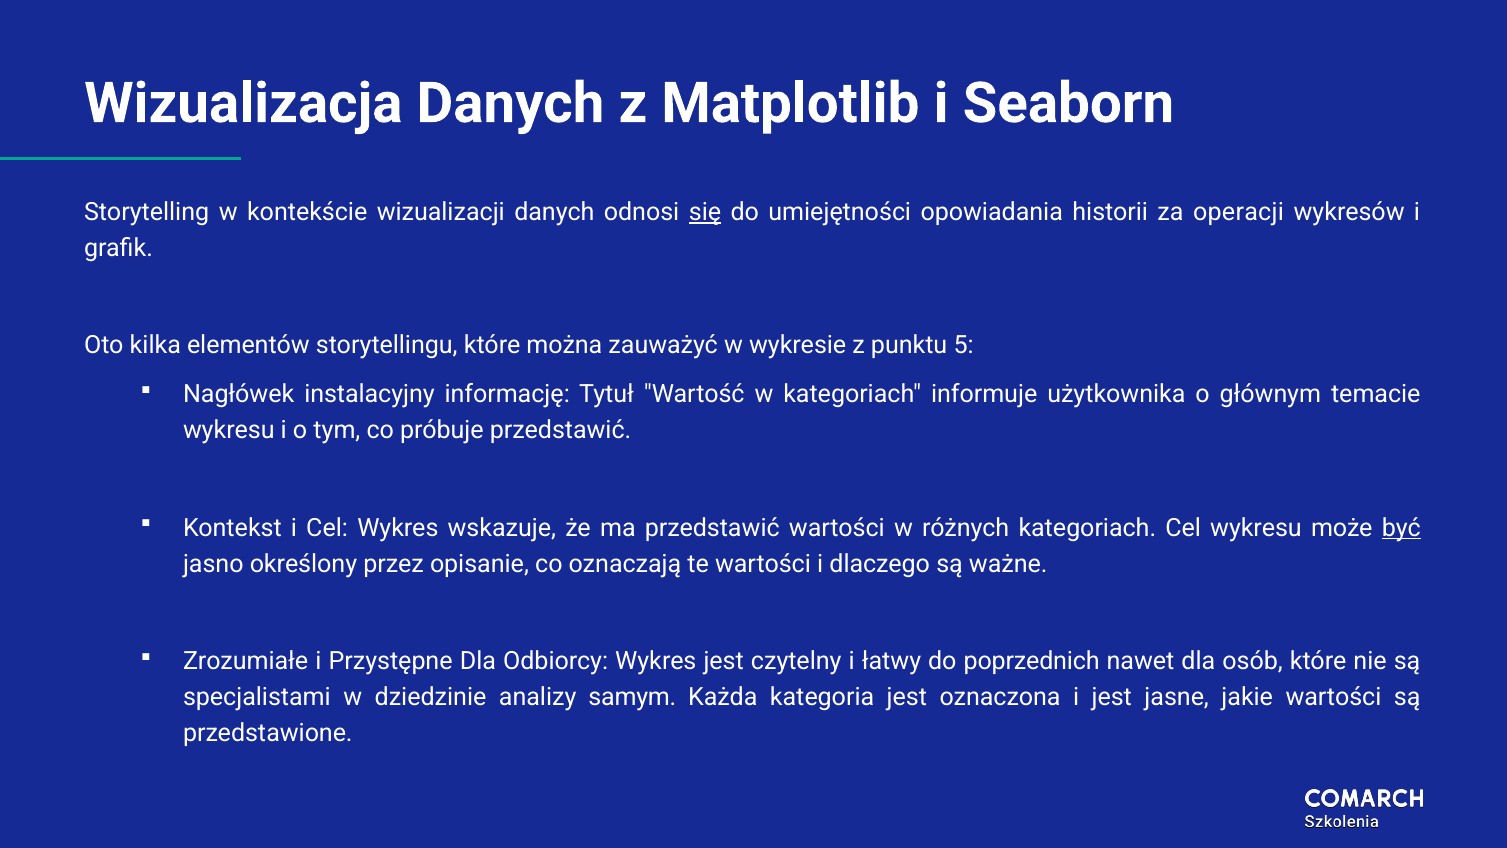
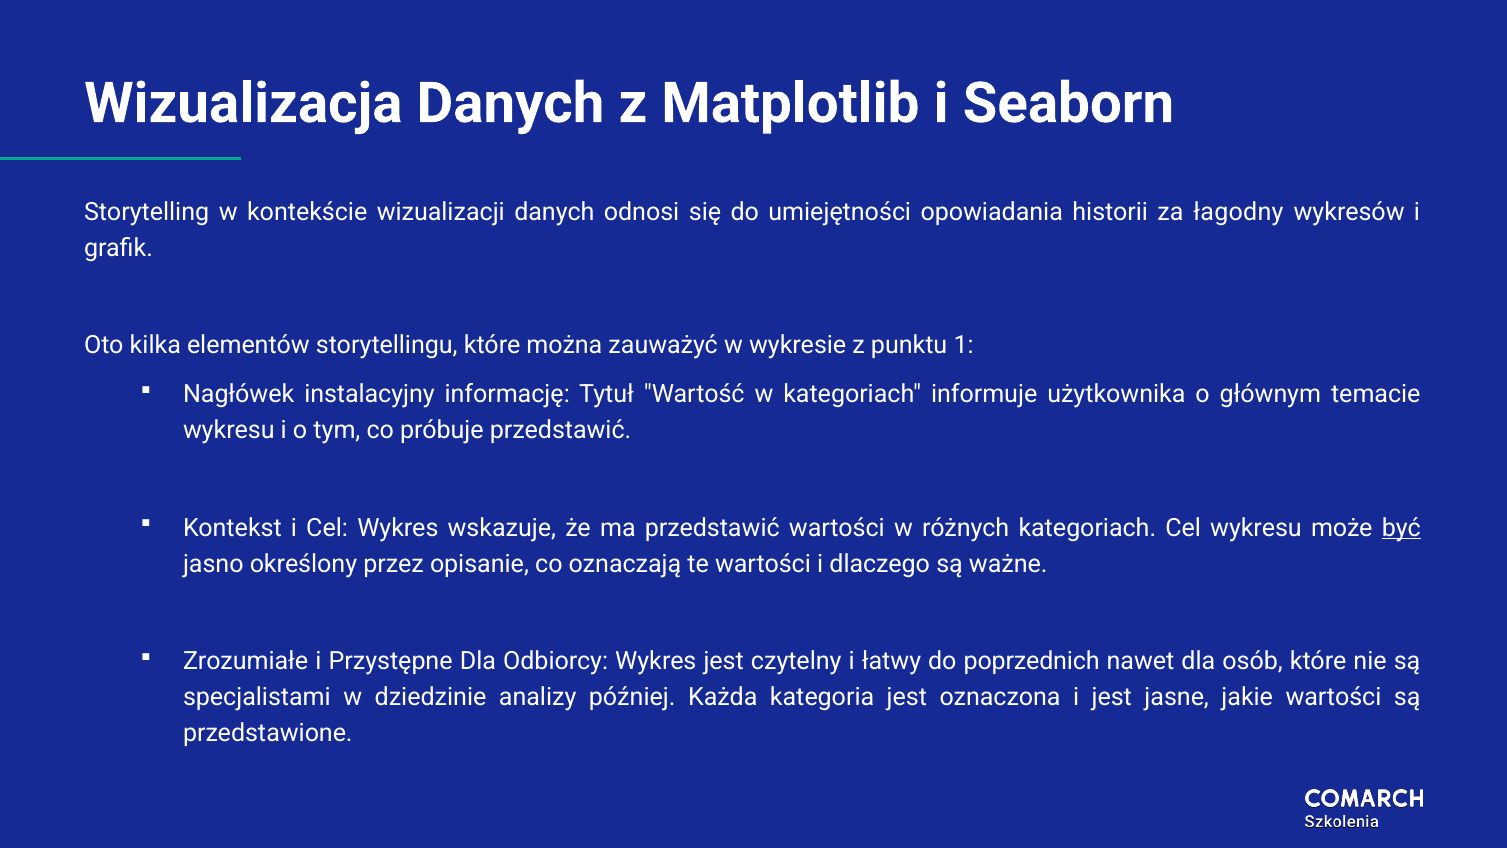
się underline: present -> none (705, 212)
operacji: operacji -> łagodny (1238, 212)
5: 5 -> 1 (964, 345)
samym: samym -> później (632, 697)
